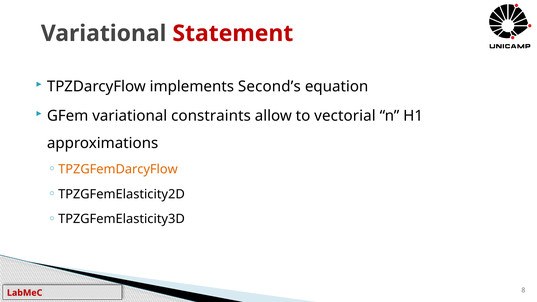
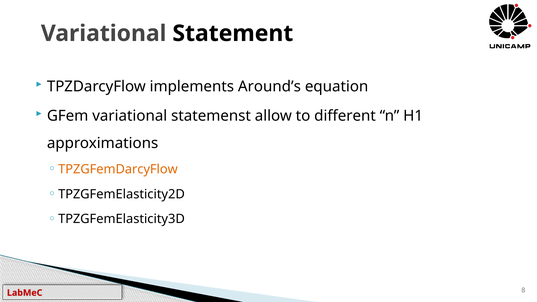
Statement colour: red -> black (233, 33)
Second’s: Second’s -> Around’s (269, 86)
constraints: constraints -> statemenst (211, 116)
vectorial: vectorial -> different (345, 116)
